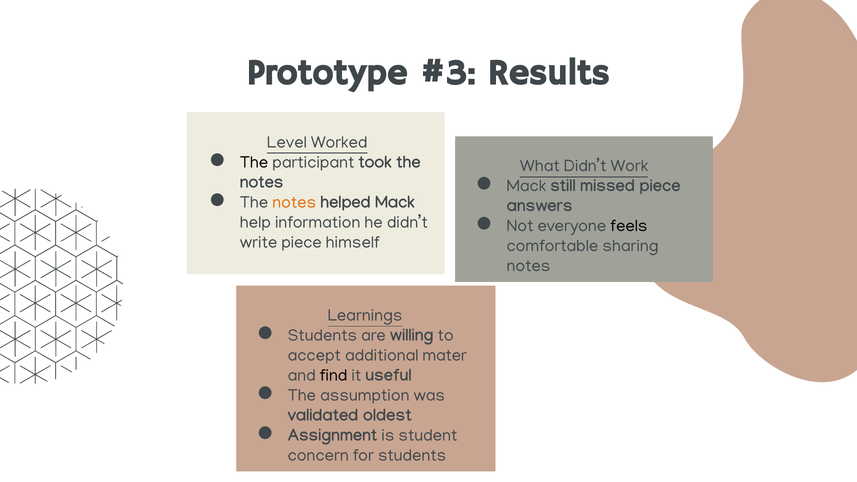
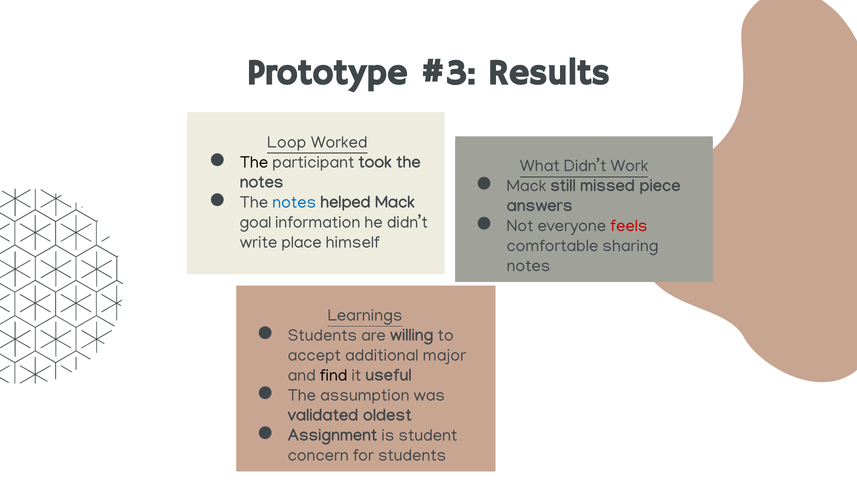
Level: Level -> Loop (287, 142)
notes colour: orange -> blue (294, 202)
help: help -> goal (255, 222)
feels colour: black -> red (629, 226)
write piece: piece -> place (302, 242)
mater: mater -> major (444, 355)
